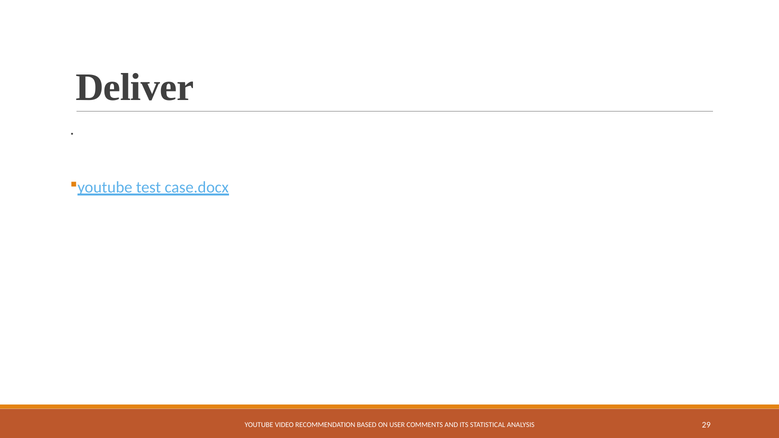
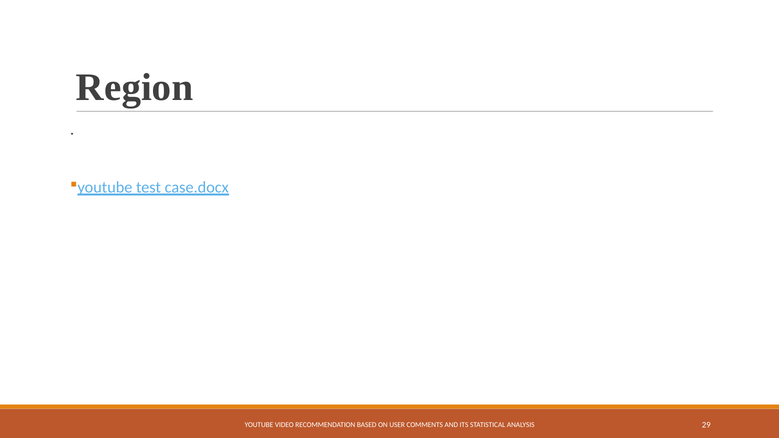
Deliver: Deliver -> Region (135, 87)
